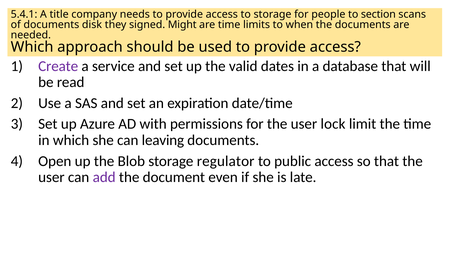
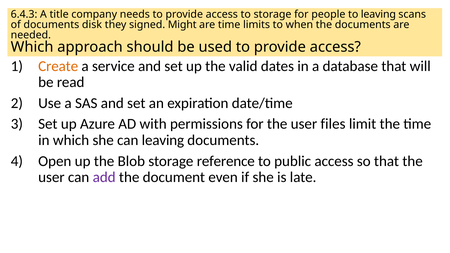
5.4.1: 5.4.1 -> 6.4.3 (24, 15)
to section: section -> leaving (378, 15)
Create colour: purple -> orange (58, 66)
lock: lock -> files (333, 124)
regulator: regulator -> reference (226, 161)
